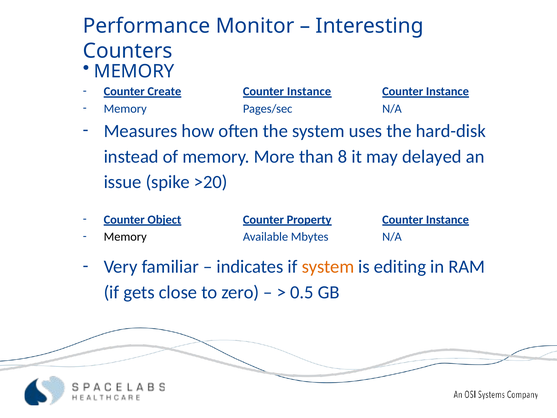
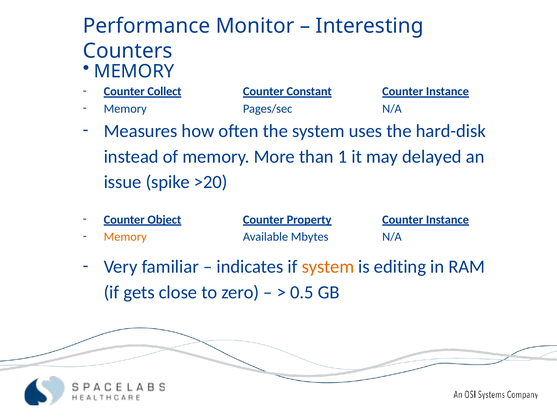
Create: Create -> Collect (164, 91)
Instance: Instance -> Constant (309, 91)
8: 8 -> 1 (343, 156)
Memory colour: black -> orange (125, 237)
